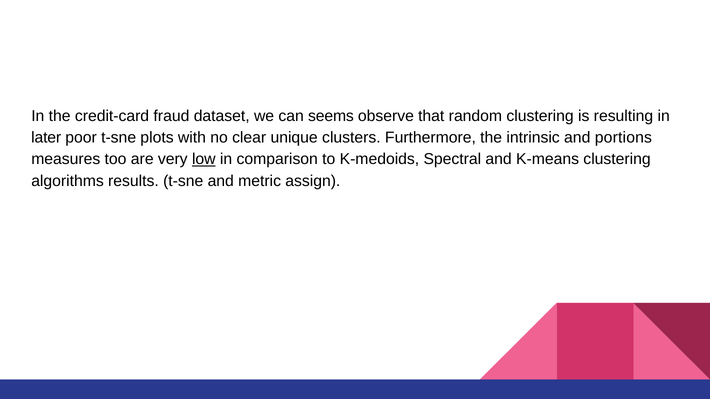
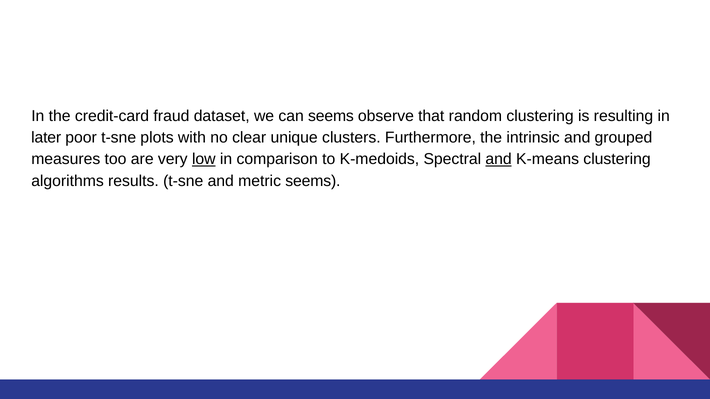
portions: portions -> grouped (623, 138)
and underline: none -> present (499, 159)
metric assign: assign -> seems (313, 181)
